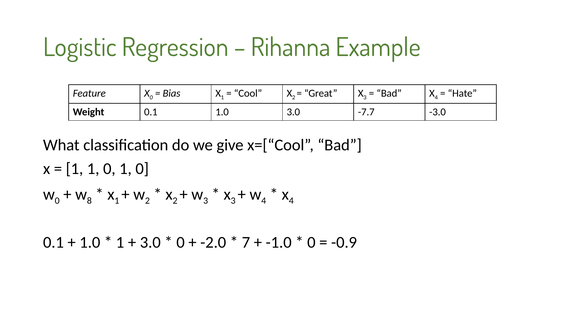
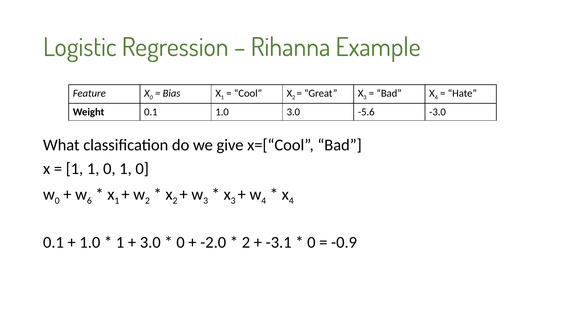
-7.7: -7.7 -> -5.6 (366, 112)
8: 8 -> 6 (89, 201)
7: 7 -> 2 (246, 242)
-1.0: -1.0 -> -3.1 (279, 242)
